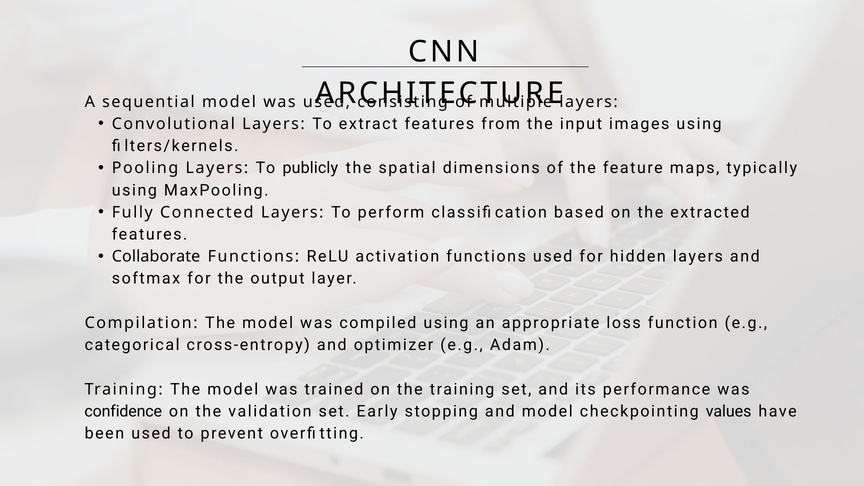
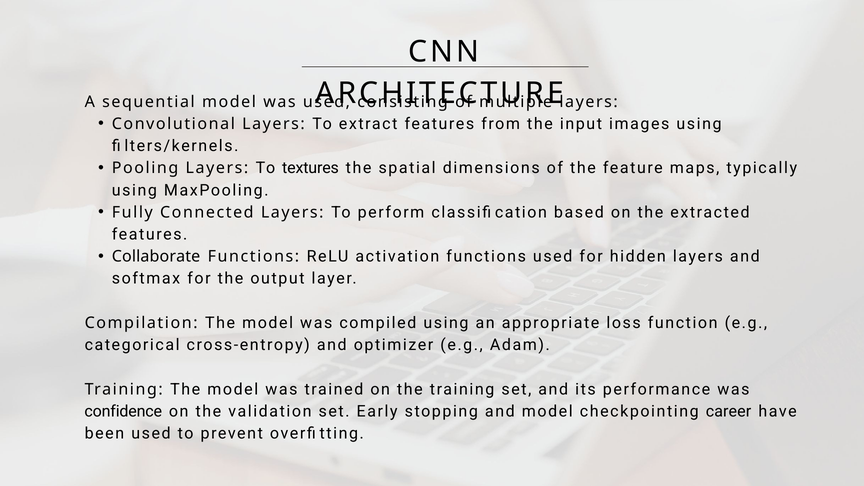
publicly: publicly -> textures (310, 168)
values: values -> career (729, 411)
